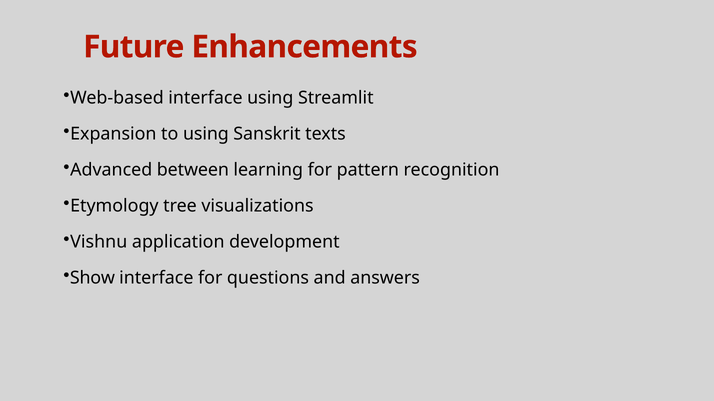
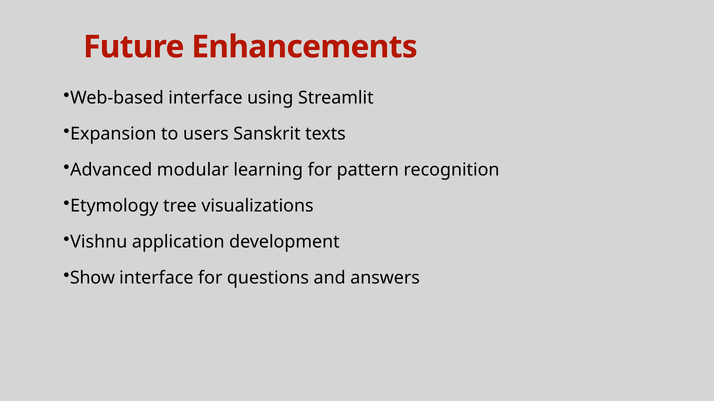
to using: using -> users (206, 134)
between: between -> modular (193, 170)
